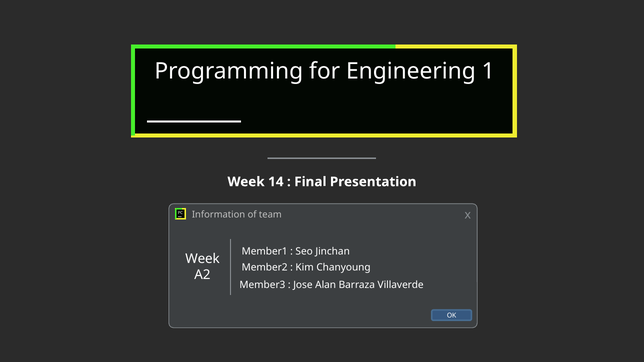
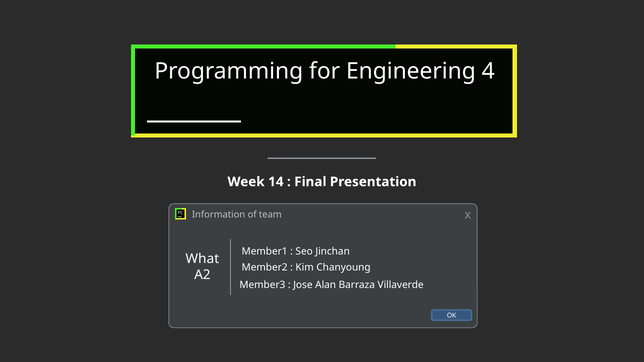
1: 1 -> 4 (488, 71)
Week: Week -> What (202, 259)
